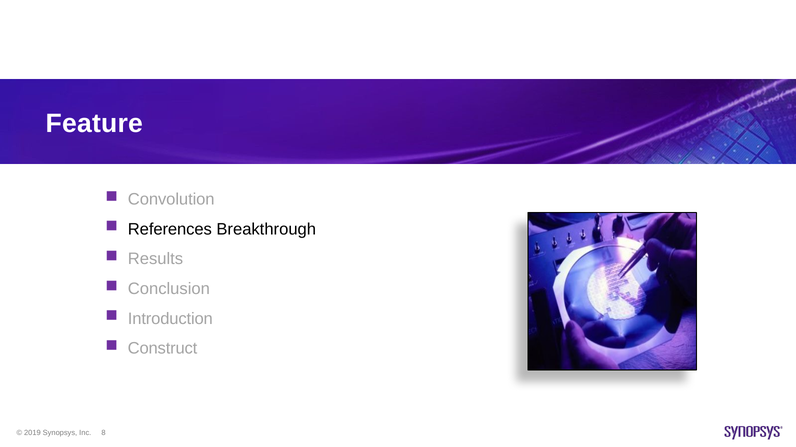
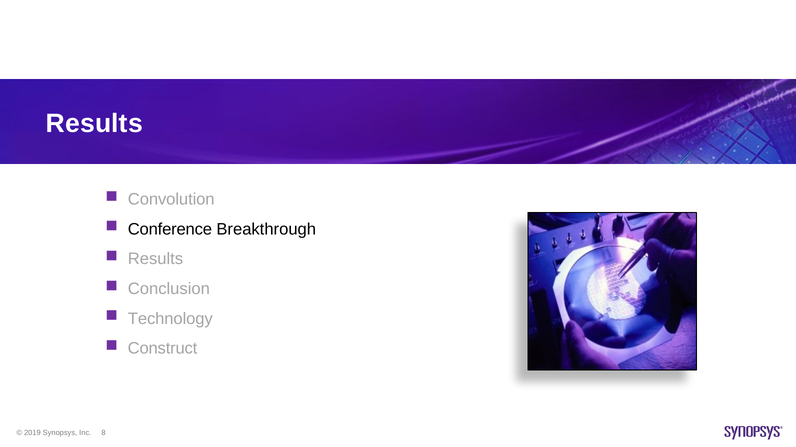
Feature: Feature -> Results (94, 124)
References: References -> Conference (170, 230)
Introduction: Introduction -> Technology (170, 319)
